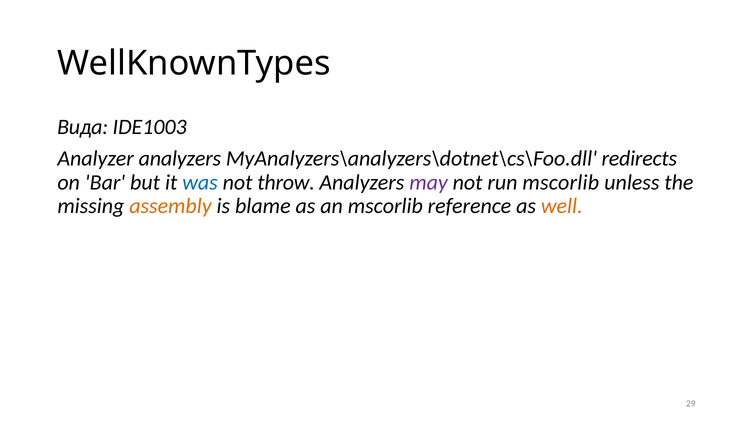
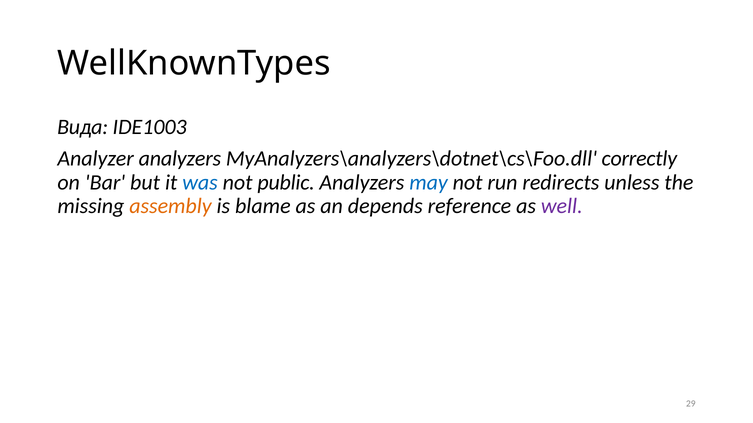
redirects: redirects -> correctly (639, 159)
throw: throw -> public (286, 183)
may colour: purple -> blue (429, 183)
run mscorlib: mscorlib -> redirects (561, 183)
an mscorlib: mscorlib -> depends (385, 206)
well colour: orange -> purple (562, 206)
